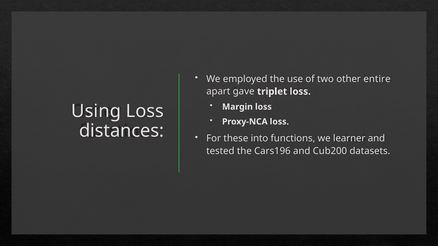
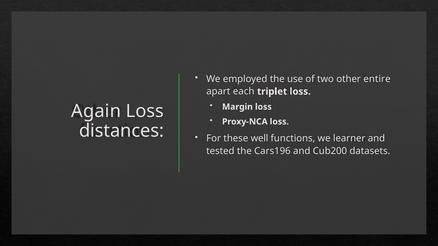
gave: gave -> each (244, 92)
Using: Using -> Again (96, 111)
into: into -> well (259, 139)
